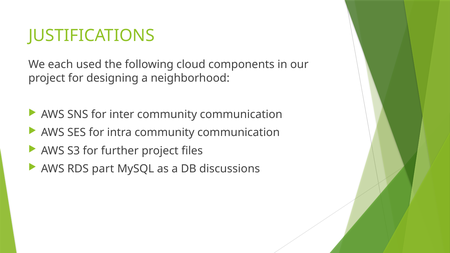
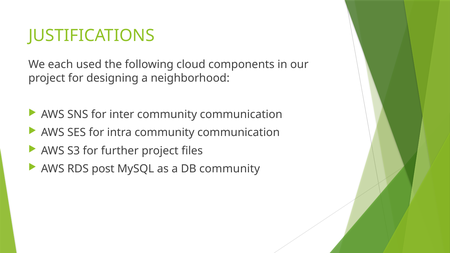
part: part -> post (103, 169)
DB discussions: discussions -> community (230, 169)
